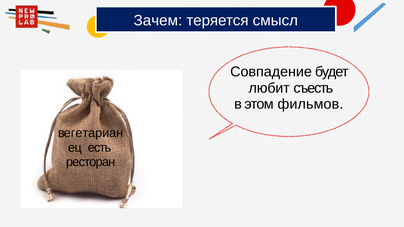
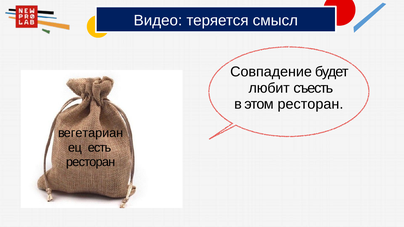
Зачем: Зачем -> Видео (158, 20)
этом фильмов: фильмов -> ресторан (310, 104)
